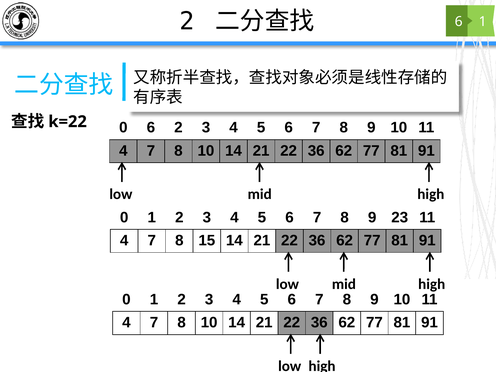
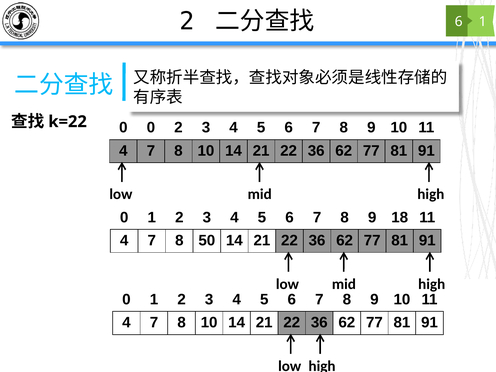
0 6: 6 -> 0 (151, 128)
23: 23 -> 18 (400, 217)
15: 15 -> 50 (207, 241)
